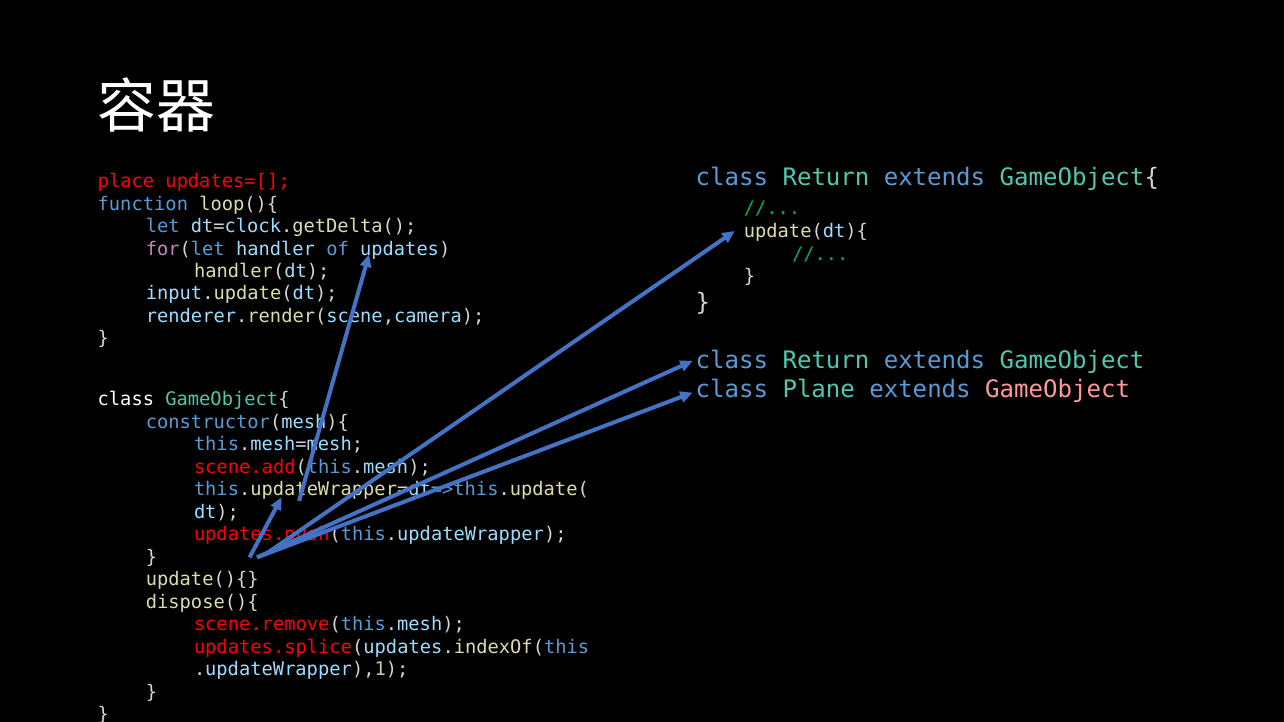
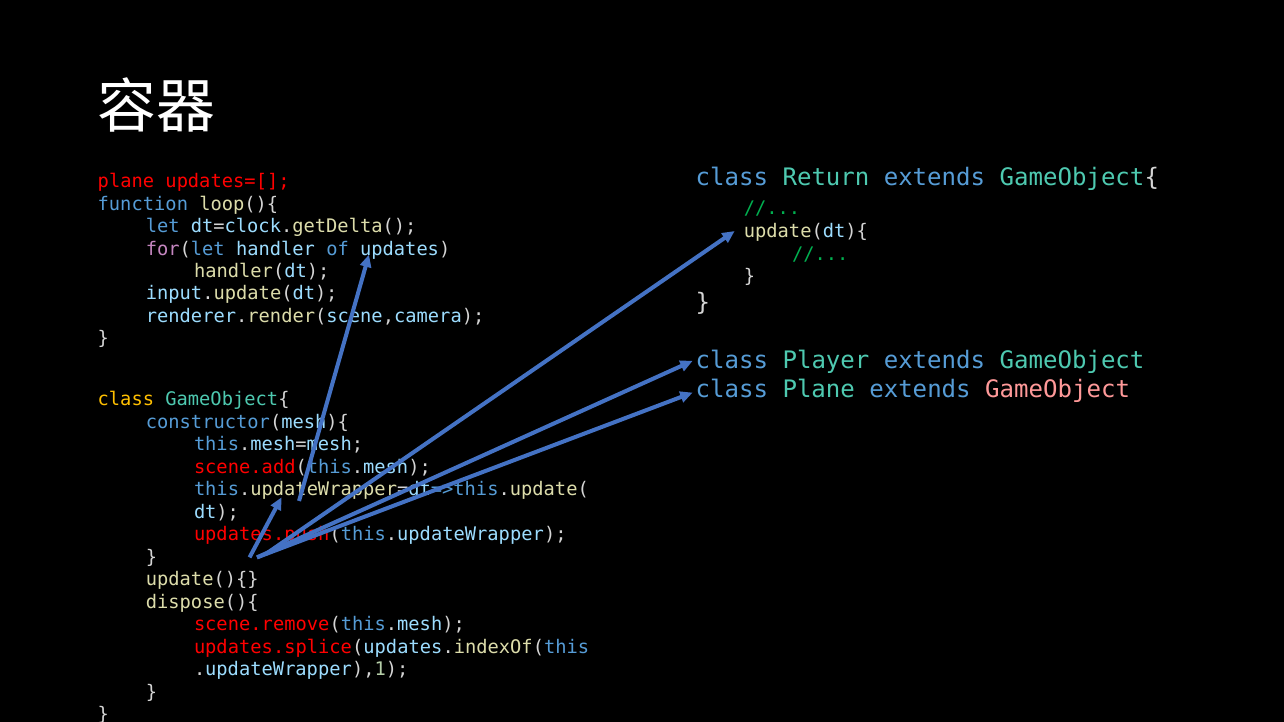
place: place -> plane (126, 181)
Return: Return -> Player (826, 361)
class colour: white -> yellow (126, 400)
